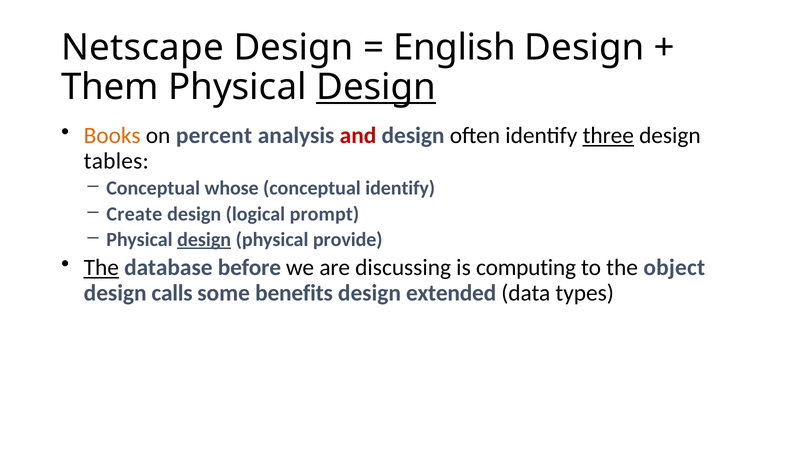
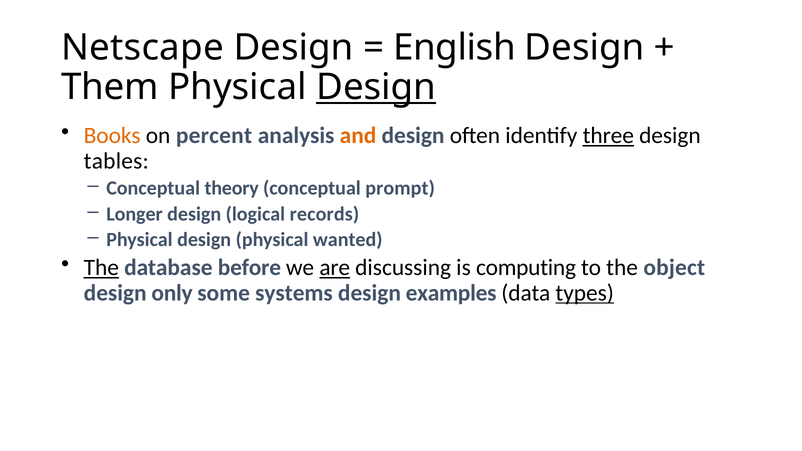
and colour: red -> orange (358, 136)
whose: whose -> theory (232, 188)
conceptual identify: identify -> prompt (400, 188)
Create: Create -> Longer (134, 214)
prompt: prompt -> records (324, 214)
design underline: present -> none (204, 240)
provide: provide -> wanted (348, 240)
are underline: none -> present (335, 268)
calls: calls -> only (172, 293)
benefits: benefits -> systems (294, 293)
extended: extended -> examples (451, 293)
types underline: none -> present (585, 293)
